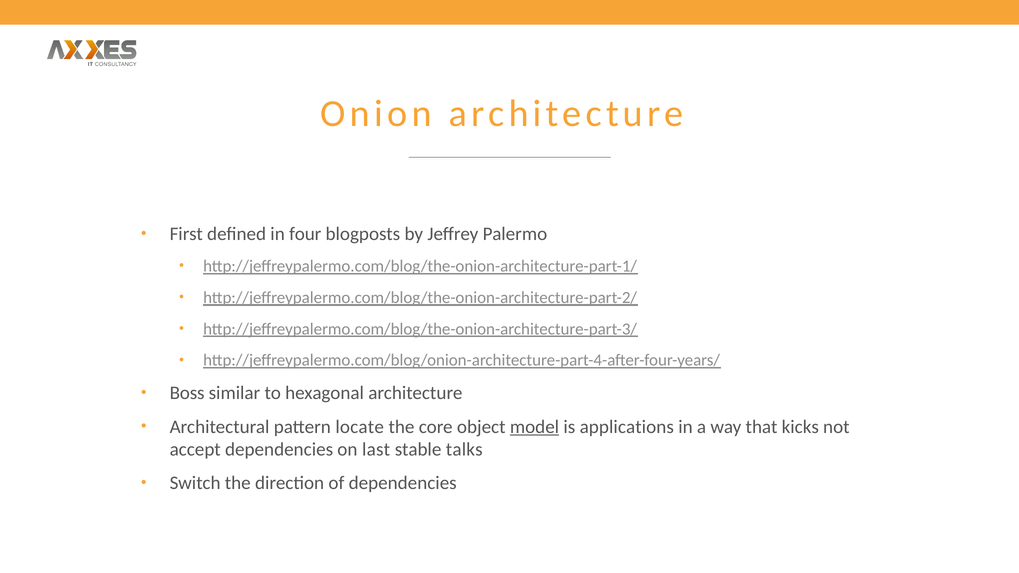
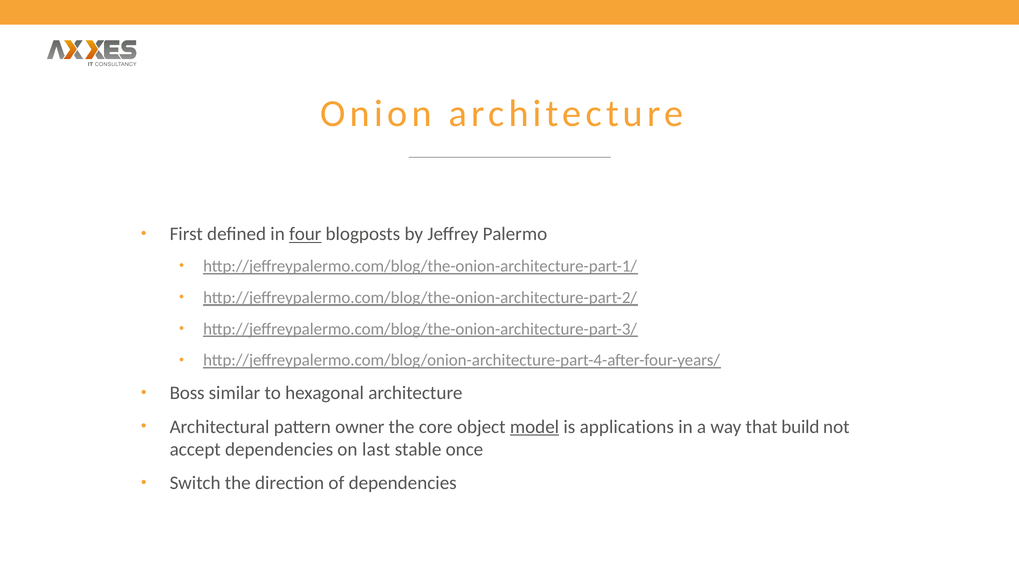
four underline: none -> present (305, 234)
locate: locate -> owner (360, 427)
kicks: kicks -> build (800, 427)
talks: talks -> once (464, 450)
